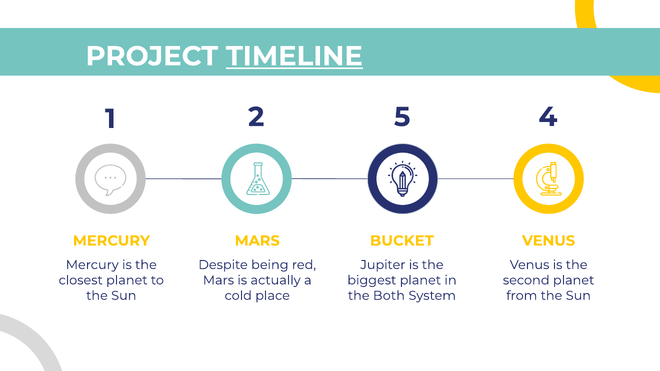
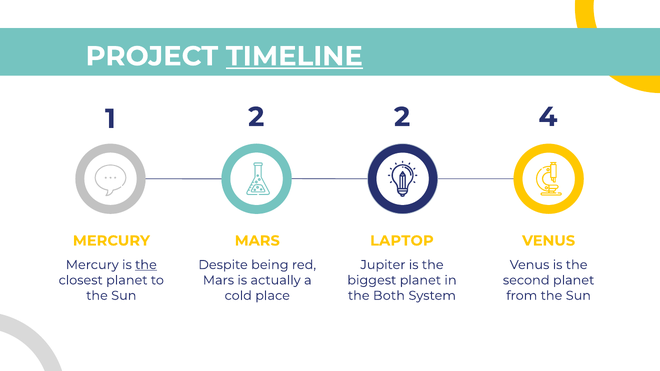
2 5: 5 -> 2 (402, 117)
BUCKET: BUCKET -> LAPTOP (402, 241)
the underline: none -> present (146, 265)
